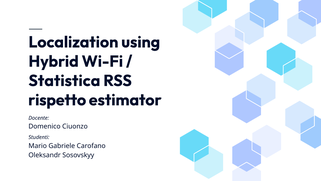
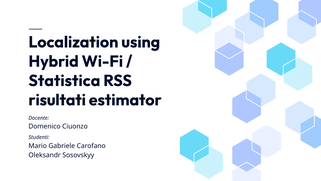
rispetto: rispetto -> risultati (57, 100)
